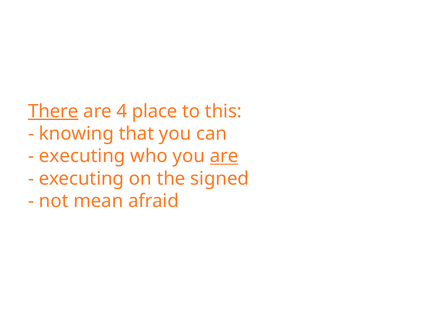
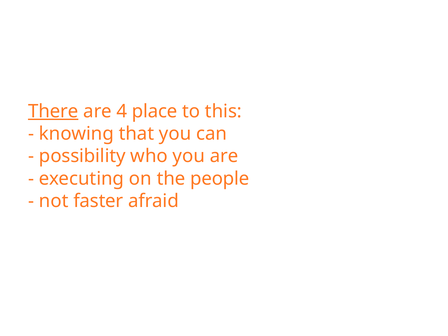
executing: executing -> possibility (82, 156)
are underline: present -> none (224, 156)
signed: signed -> people (220, 179)
mean: mean -> faster (98, 201)
